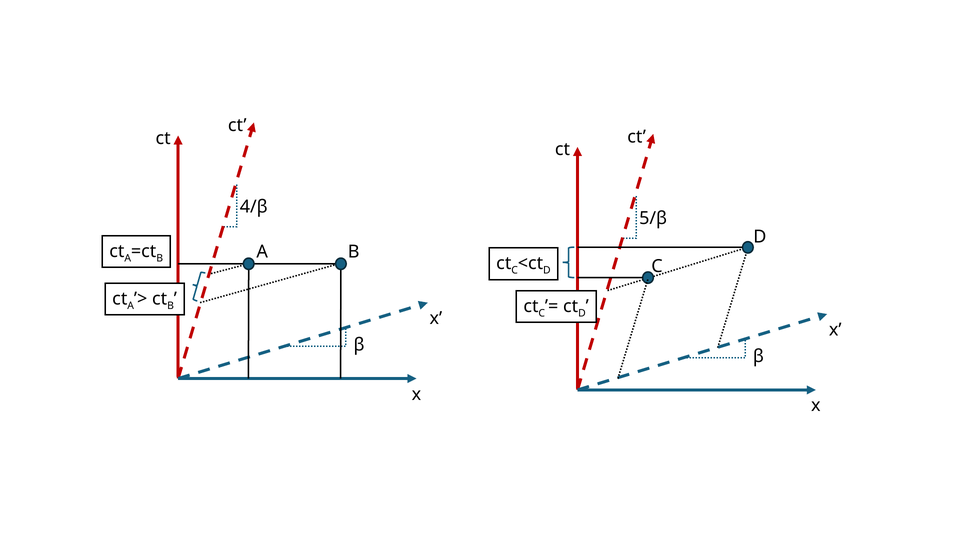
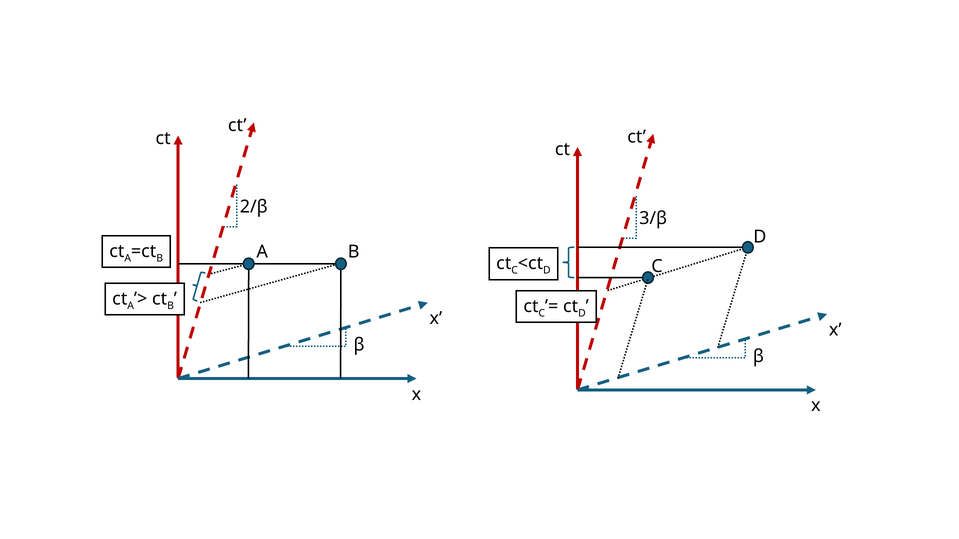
4/β: 4/β -> 2/β (254, 207)
5/β: 5/β -> 3/β (653, 218)
